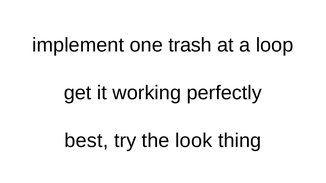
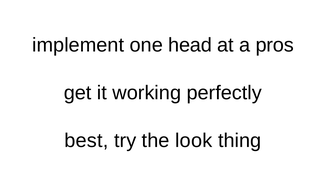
trash: trash -> head (190, 45)
loop: loop -> pros (275, 45)
